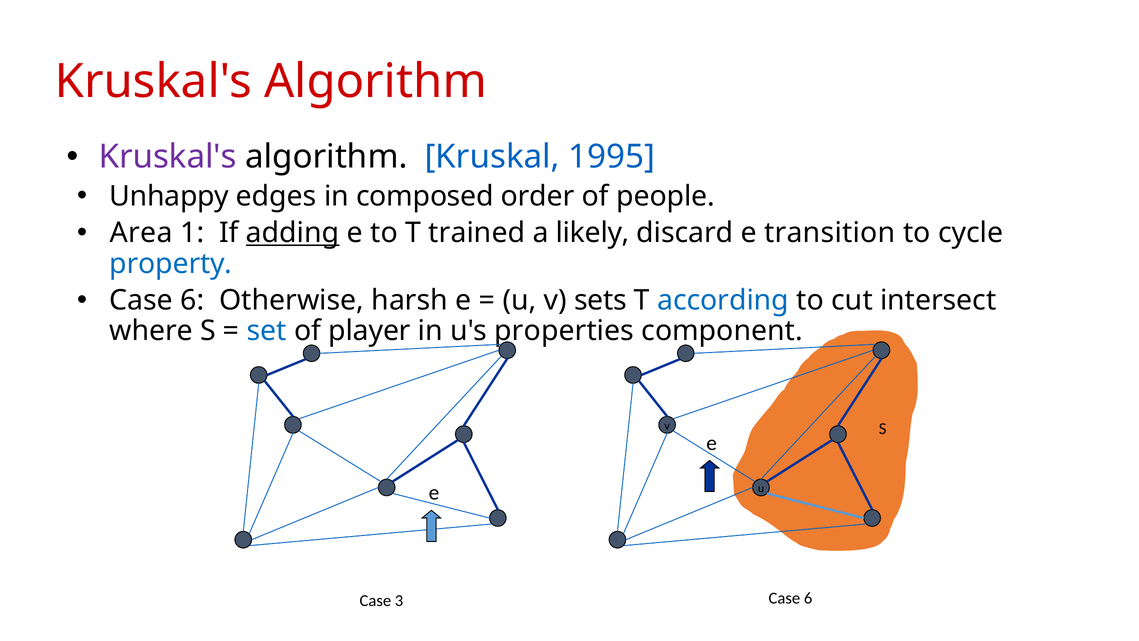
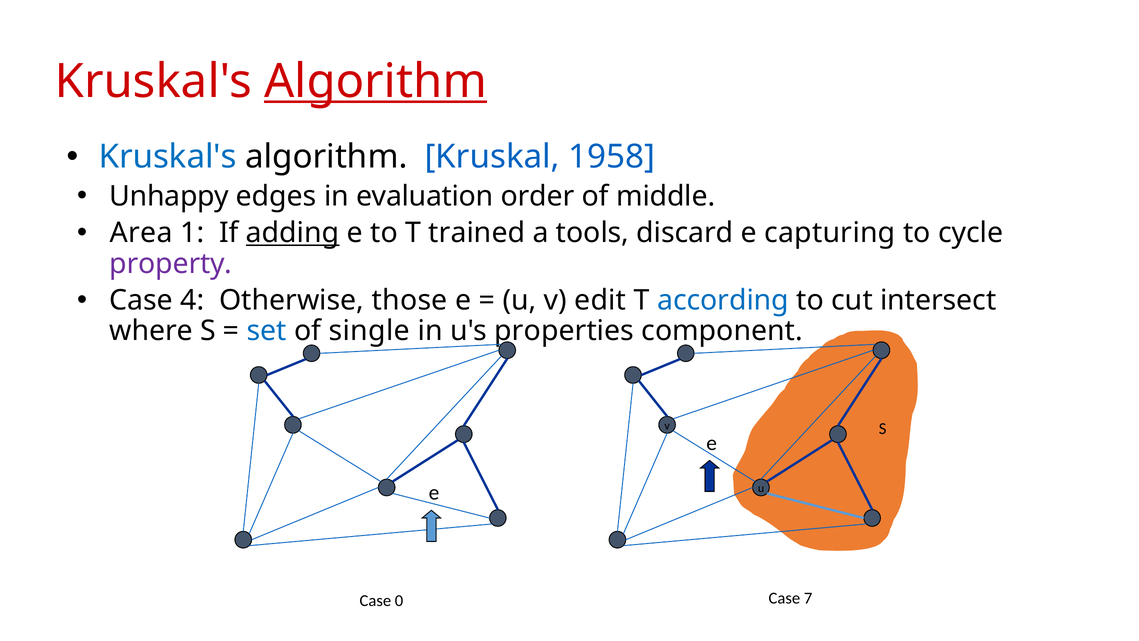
Algorithm underline: none -> present (376, 81)
Kruskal's colour: purple -> blue (168, 157)
1995: 1995 -> 1958 (612, 157)
composed: composed -> evaluation (425, 196)
people: people -> middle (666, 196)
likely: likely -> tools (593, 233)
transition: transition -> capturing (830, 233)
property colour: blue -> purple (171, 263)
6: 6 -> 4 (192, 300)
harsh: harsh -> those (410, 300)
sets: sets -> edit (600, 300)
player: player -> single (369, 331)
6: 6 -> 7 (808, 598)
3: 3 -> 0 (399, 600)
